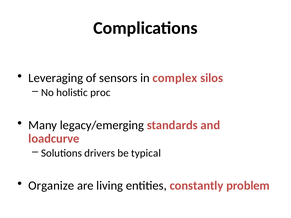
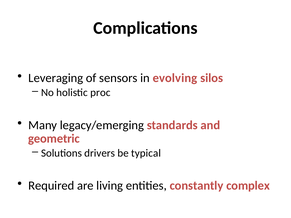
complex: complex -> evolving (175, 78)
loadcurve: loadcurve -> geometric (54, 139)
Organize: Organize -> Required (51, 186)
problem: problem -> complex (248, 186)
